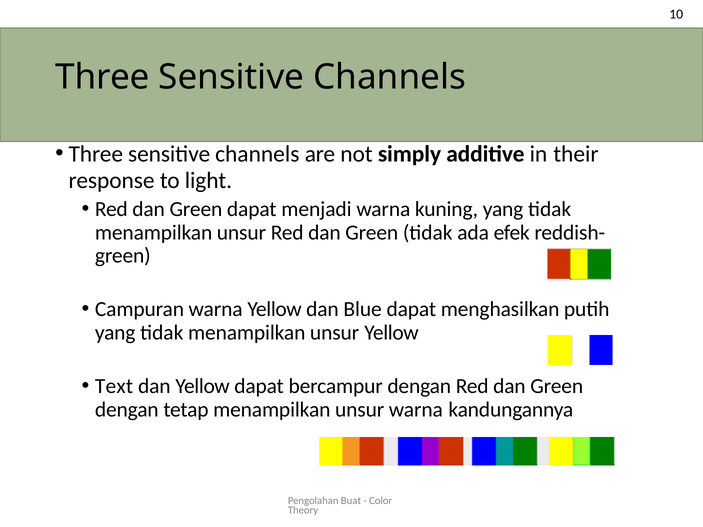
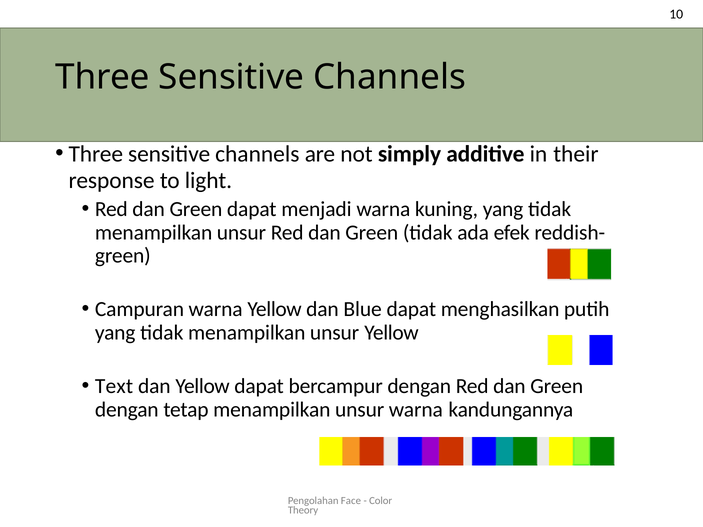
Buat: Buat -> Face (351, 501)
